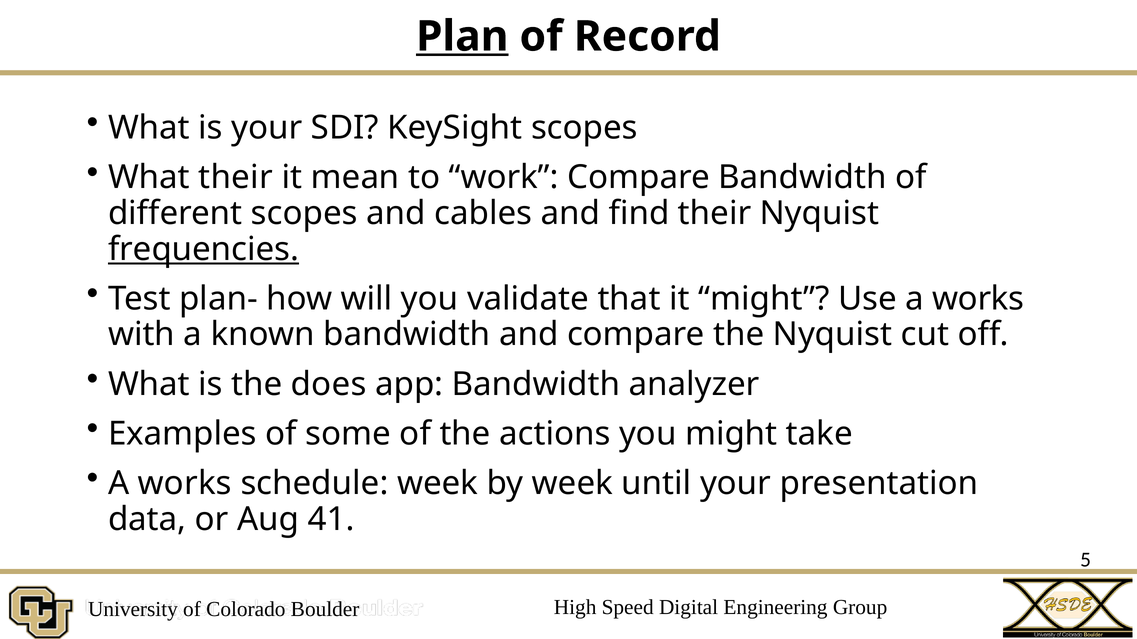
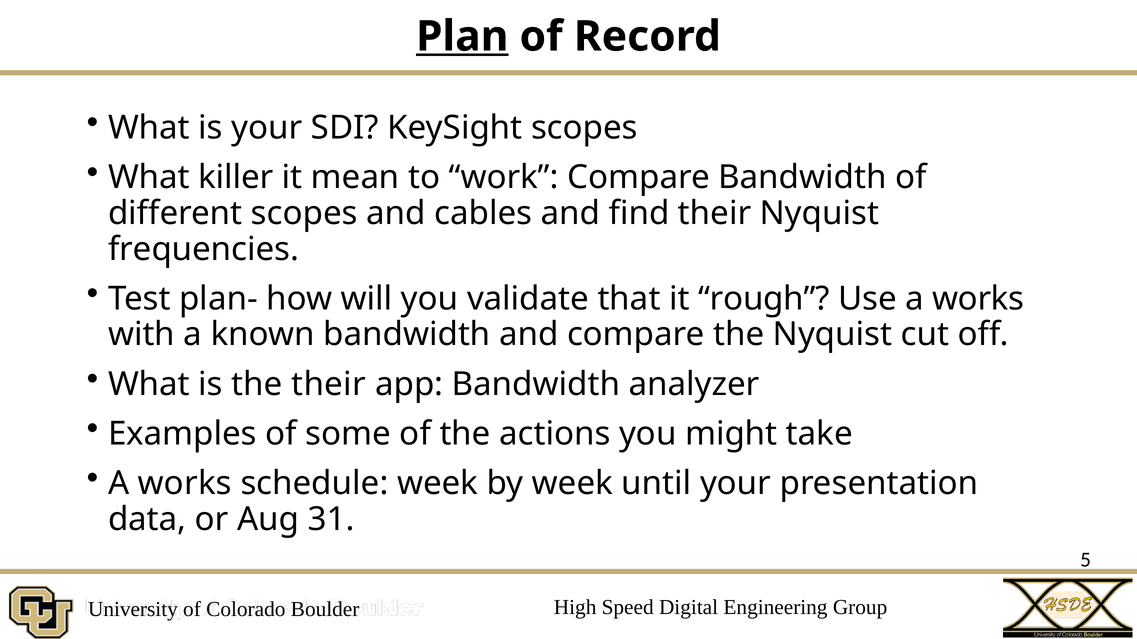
What their: their -> killer (236, 178)
frequencies underline: present -> none (203, 249)
it might: might -> rough (764, 299)
the does: does -> their (329, 384)
41: 41 -> 31 (331, 520)
